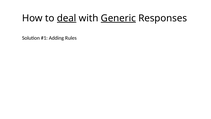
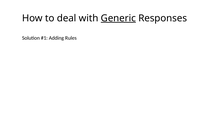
deal underline: present -> none (67, 18)
